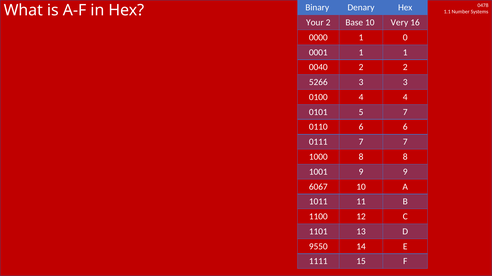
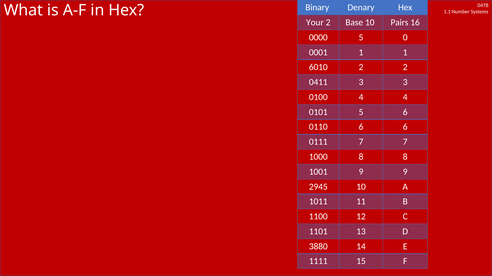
Very: Very -> Pairs (400, 23)
0000 1: 1 -> 5 (361, 38)
0040: 0040 -> 6010 (318, 67)
5266: 5266 -> 0411 (318, 82)
5 7: 7 -> 6 (405, 112)
6067: 6067 -> 2945 (318, 187)
9550: 9550 -> 3880 (318, 247)
